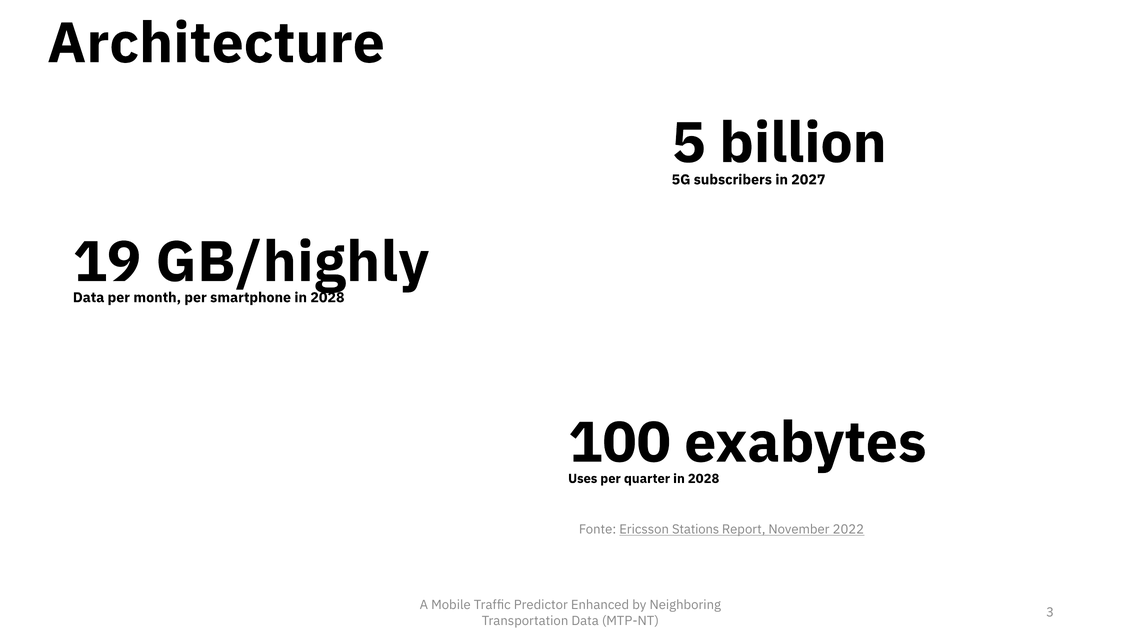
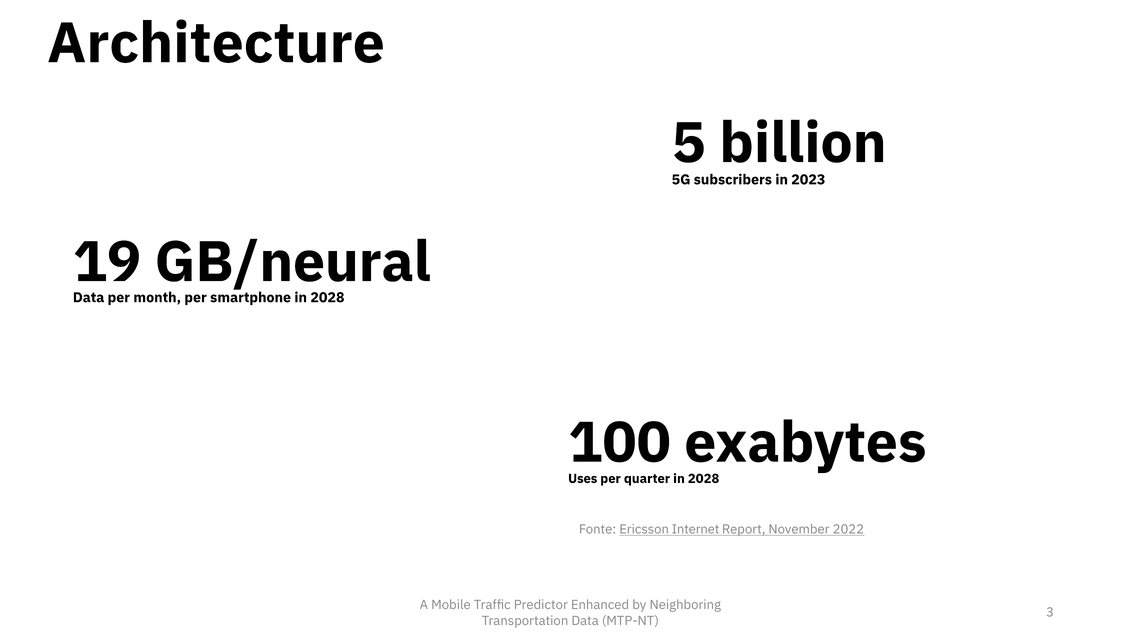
2027: 2027 -> 2023 (808, 180)
GB/highly: GB/highly -> GB/neural (293, 262)
Stations: Stations -> Internet (696, 529)
